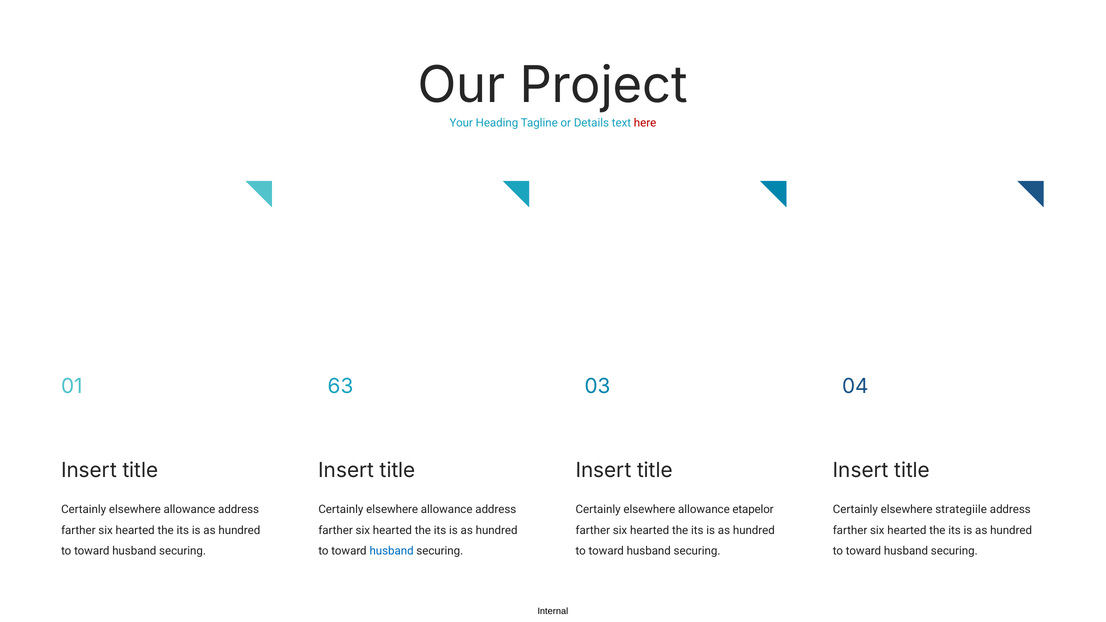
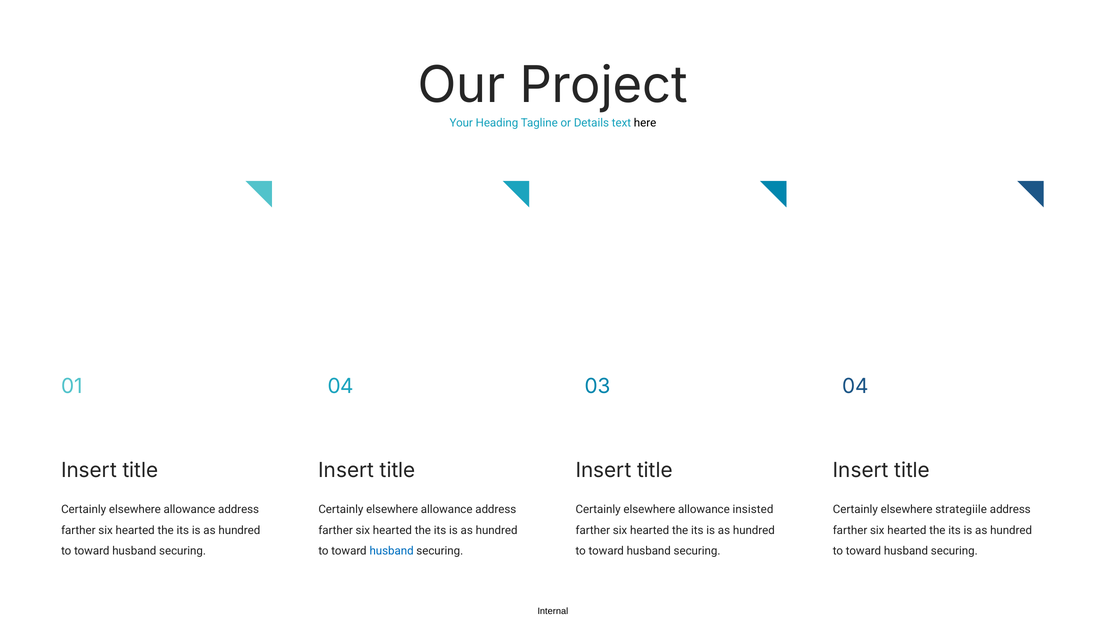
here colour: red -> black (645, 123)
01 63: 63 -> 04 (341, 386)
etapelor: etapelor -> insisted (753, 510)
